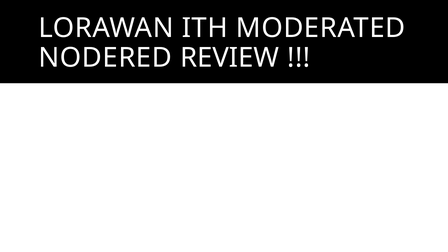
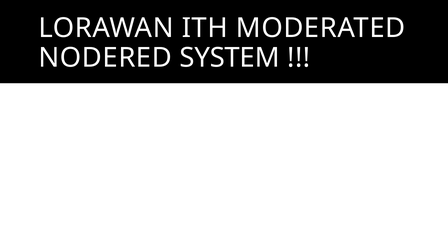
REVIEW: REVIEW -> SYSTEM (230, 58)
